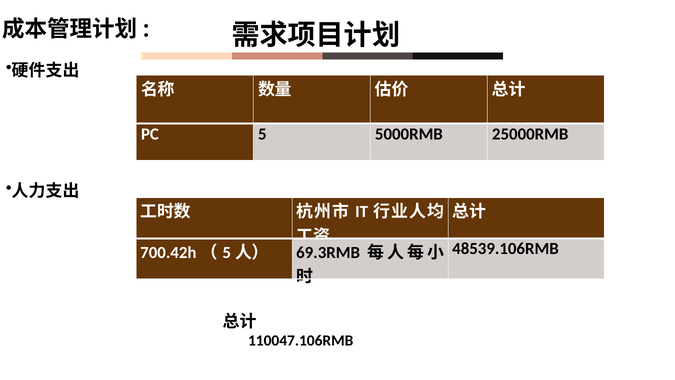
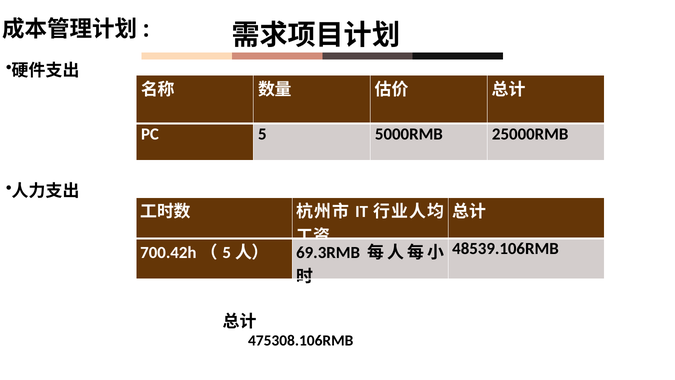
110047.106RMB: 110047.106RMB -> 475308.106RMB (301, 341)
